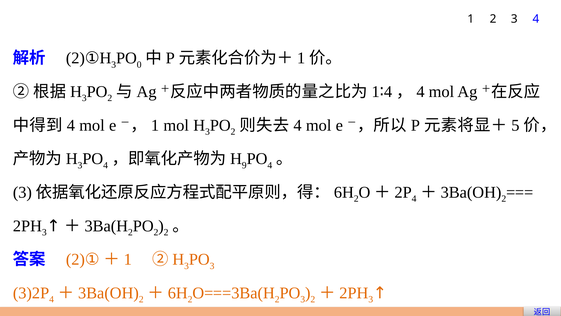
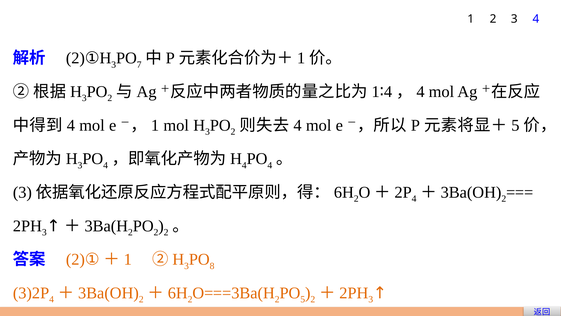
0: 0 -> 7 (139, 65)
9: 9 -> 4 (244, 165)
3: 3 -> 8 (212, 266)
3: 3 -> 5 (303, 299)
